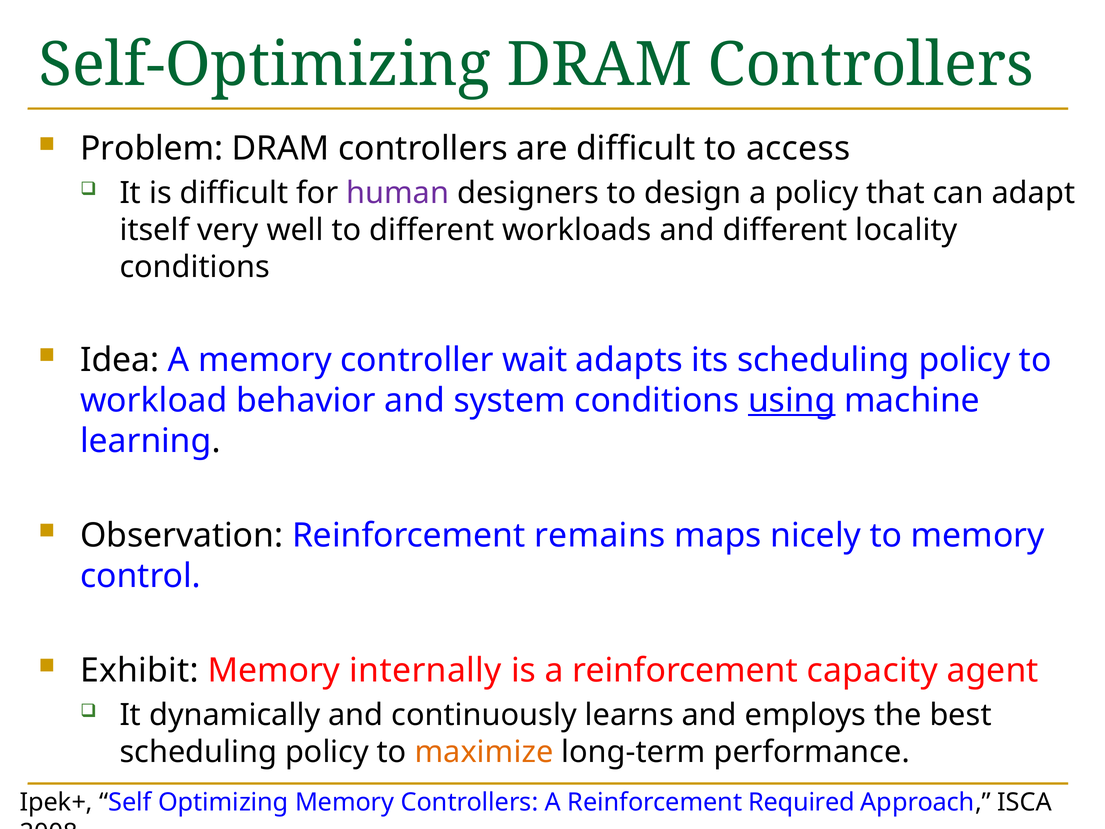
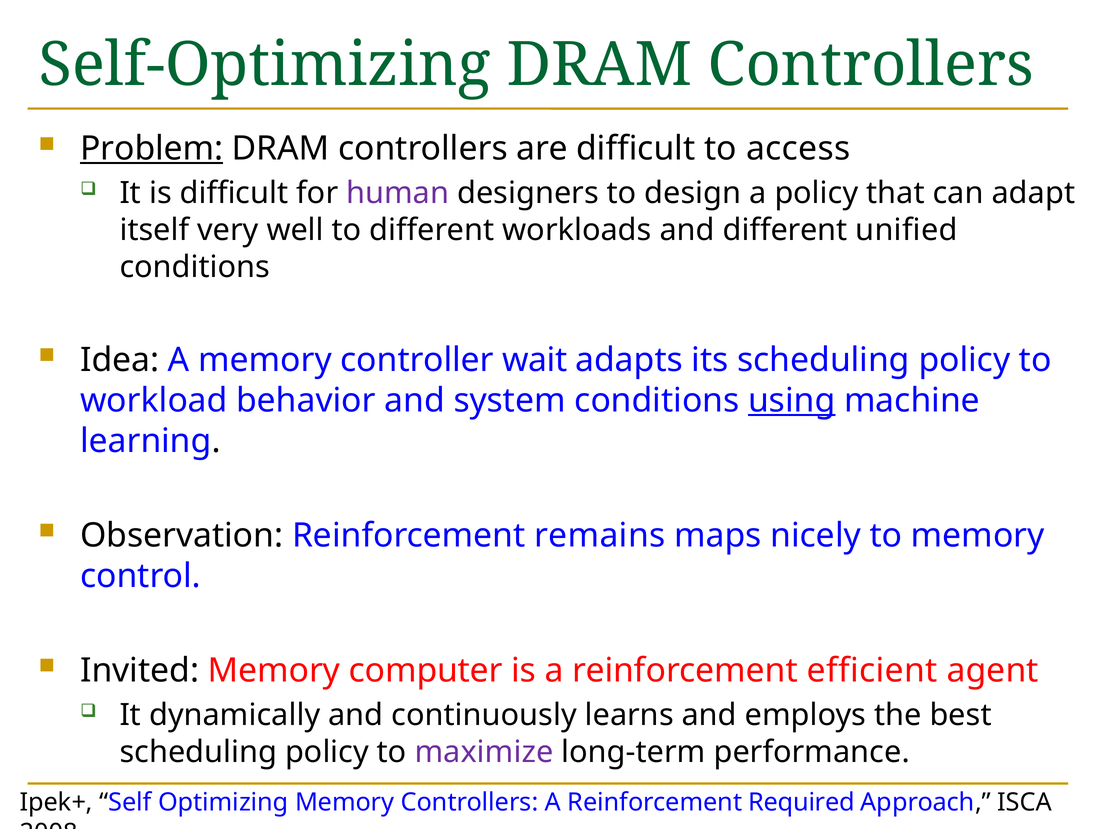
Problem underline: none -> present (152, 149)
locality: locality -> unified (907, 230)
Exhibit: Exhibit -> Invited (140, 670)
internally: internally -> computer (426, 670)
capacity: capacity -> efficient (872, 670)
maximize colour: orange -> purple (484, 752)
